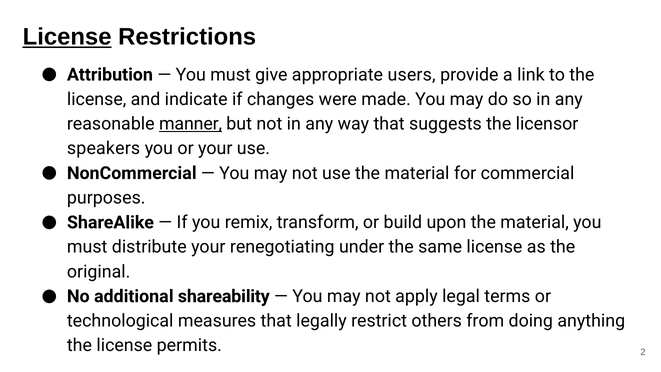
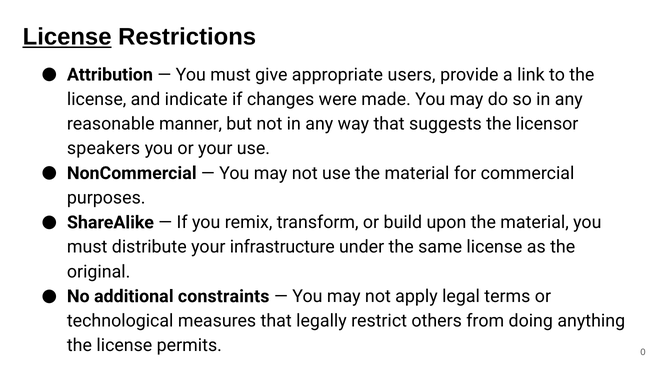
manner underline: present -> none (191, 124)
renegotiating: renegotiating -> infrastructure (282, 247)
shareability: shareability -> constraints (224, 296)
2: 2 -> 0 (643, 352)
